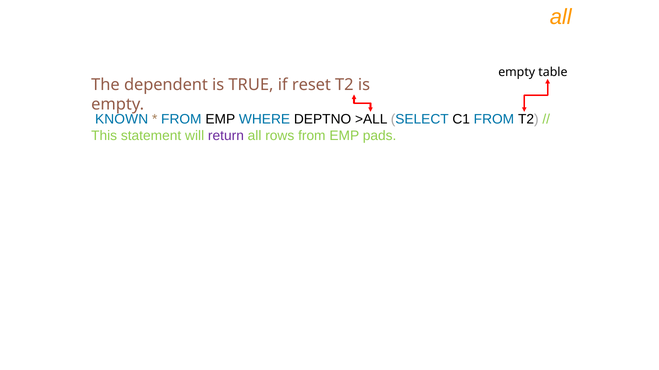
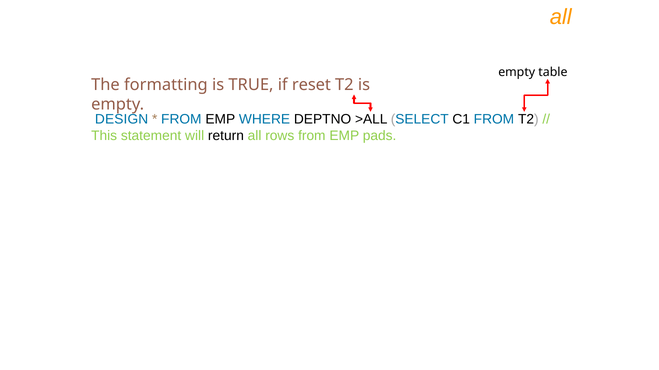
dependent: dependent -> formatting (166, 85)
KNOWN: KNOWN -> DESIGN (122, 119)
return colour: purple -> black (226, 136)
